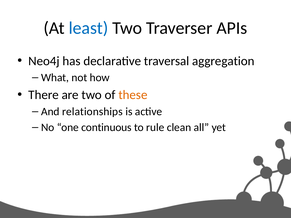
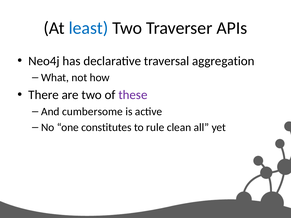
these colour: orange -> purple (133, 95)
relationships: relationships -> cumbersome (92, 112)
continuous: continuous -> constitutes (106, 128)
